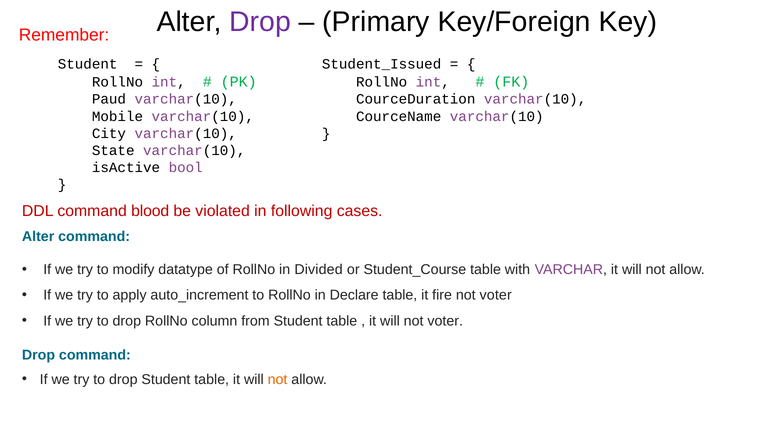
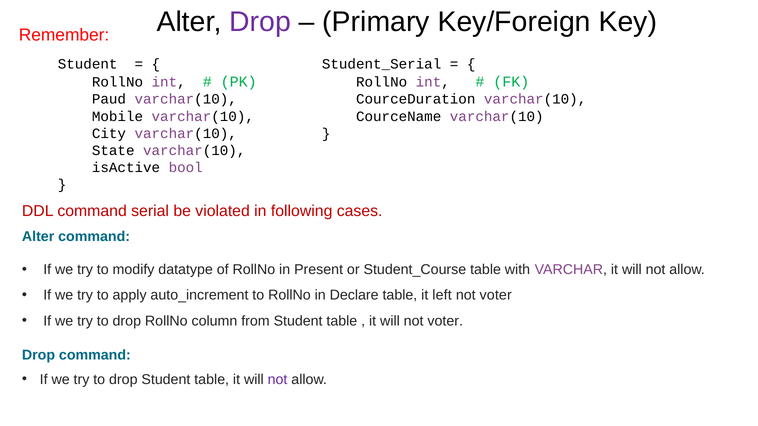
Student_Issued: Student_Issued -> Student_Serial (382, 64)
blood: blood -> serial (150, 211)
Divided: Divided -> Present (319, 270)
fire: fire -> left (442, 296)
not colour: orange -> purple (278, 380)
